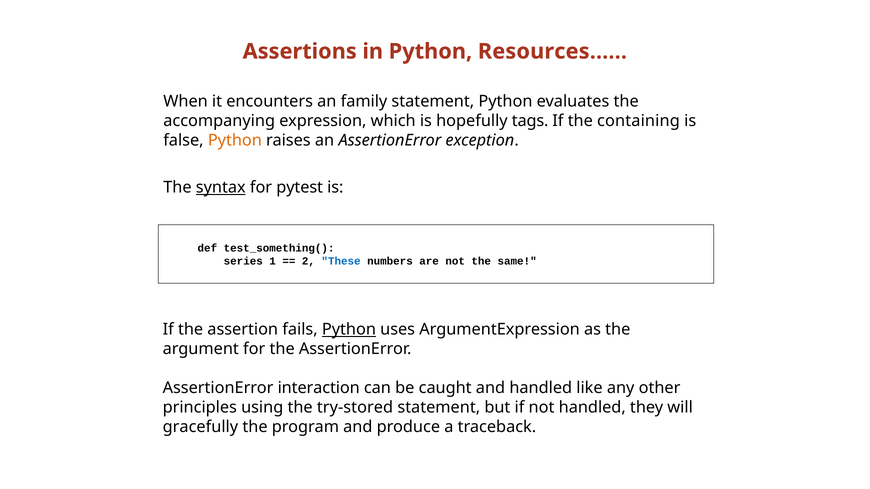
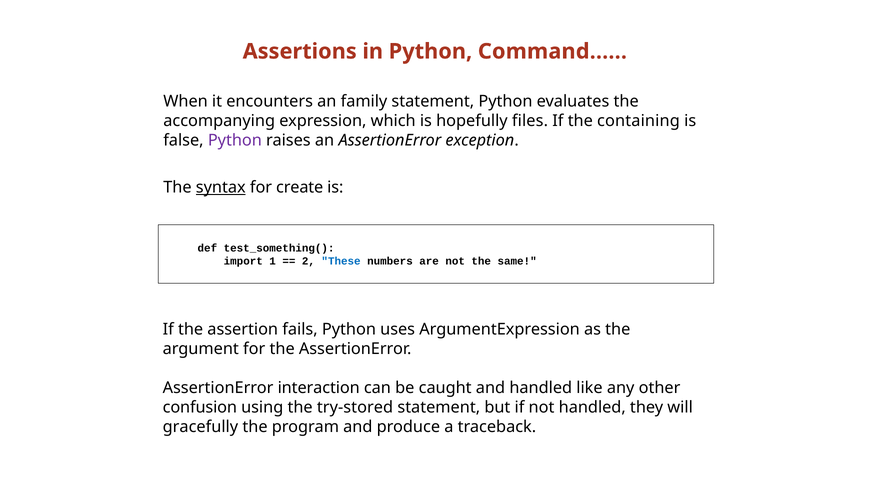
Resources: Resources -> Command (552, 51)
tags: tags -> files (530, 121)
Python colour: orange -> purple (235, 140)
pytest: pytest -> create (300, 188)
series: series -> import (243, 262)
Python underline: present -> none (349, 330)
principles: principles -> confusion (200, 408)
